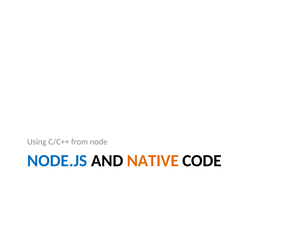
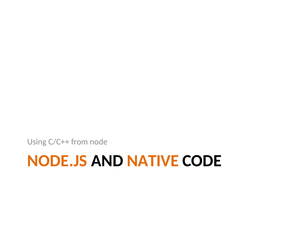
NODE.JS colour: blue -> orange (57, 160)
